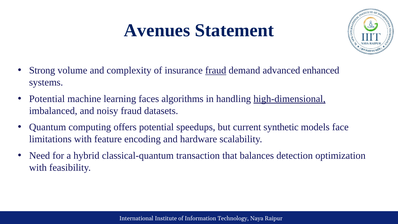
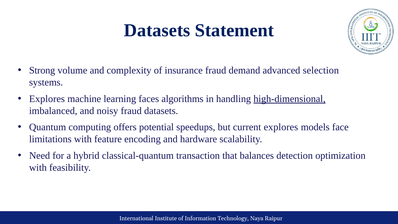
Avenues: Avenues -> Datasets (157, 30)
fraud underline: present -> none (216, 70)
enhanced: enhanced -> selection (321, 70)
Potential: Potential -> Explores (47, 99)
current synthetic: synthetic -> explores (281, 127)
